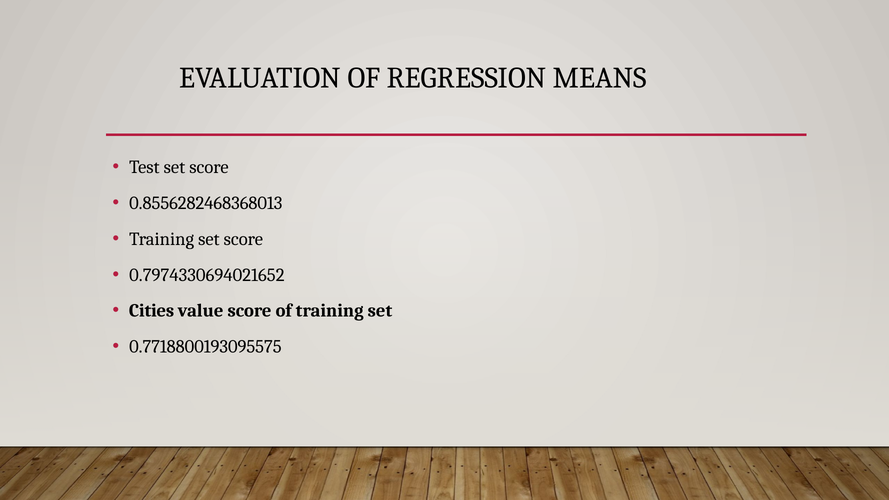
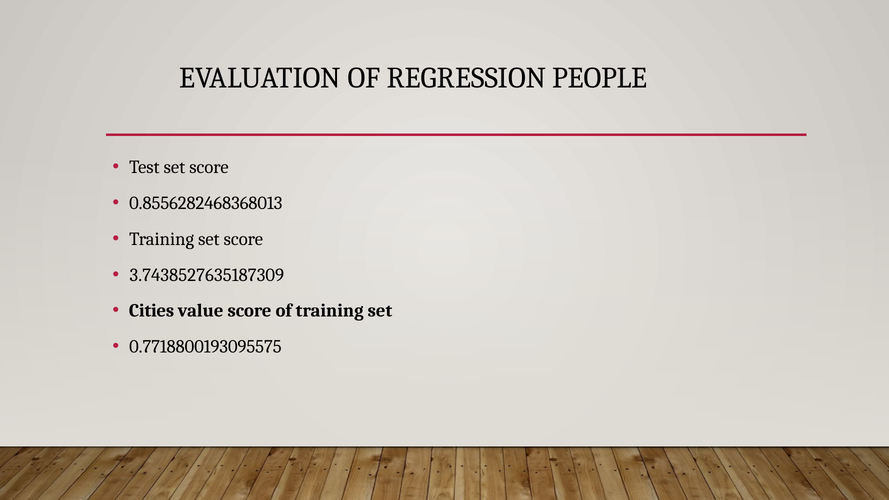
MEANS: MEANS -> PEOPLE (600, 78)
0.7974330694021652: 0.7974330694021652 -> 3.7438527635187309 (207, 275)
